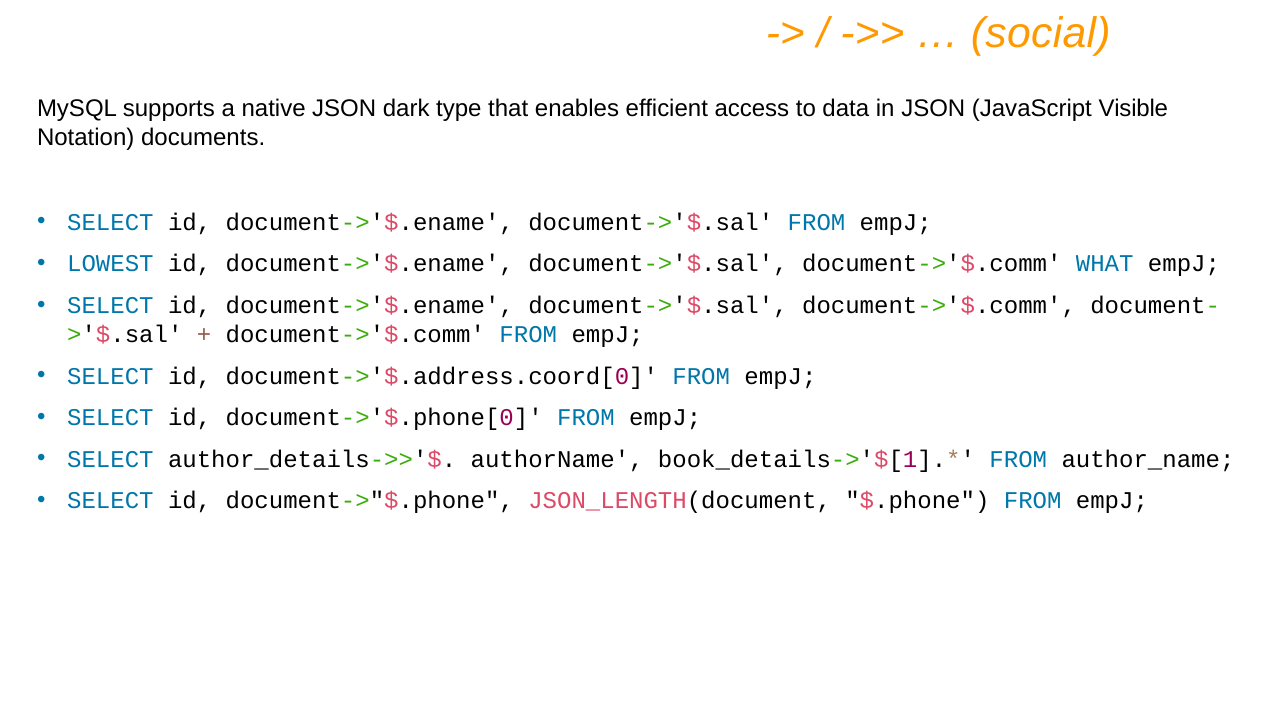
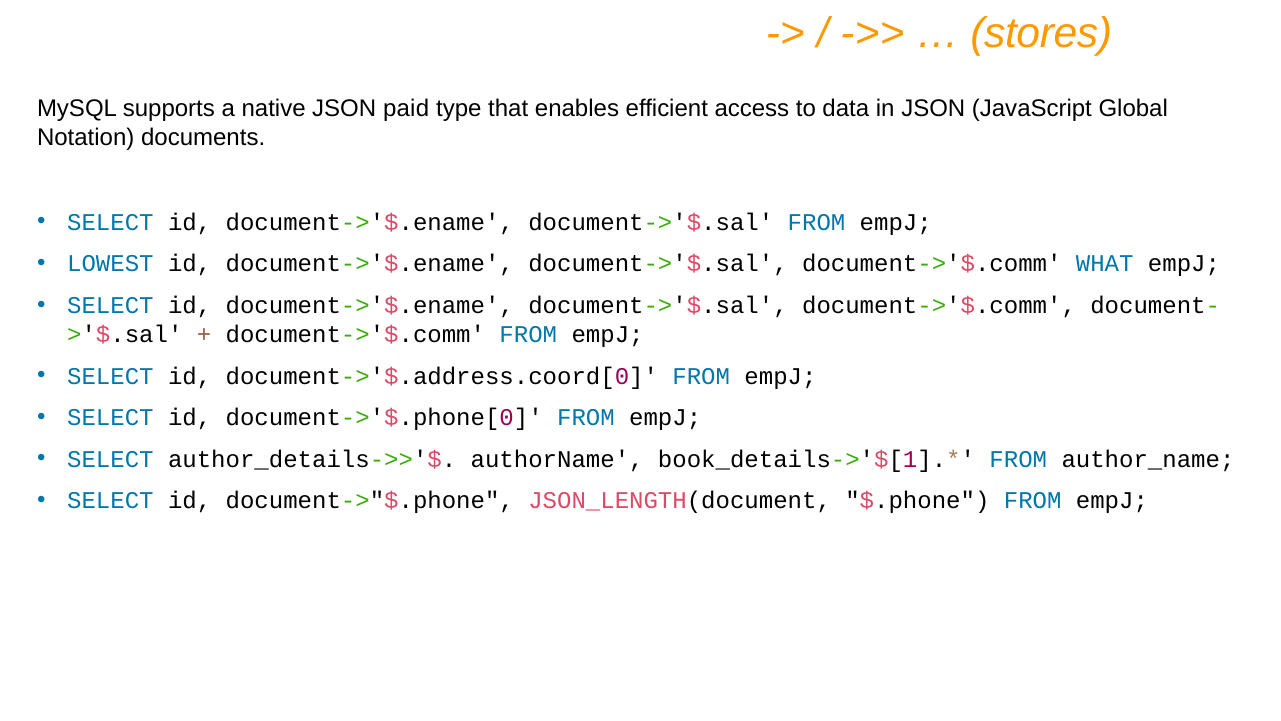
social: social -> stores (1041, 33)
dark: dark -> paid (406, 109)
Visible: Visible -> Global (1133, 109)
